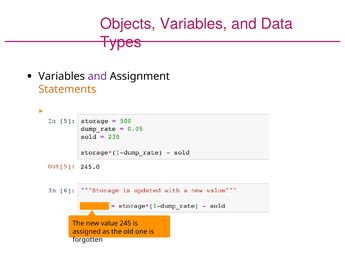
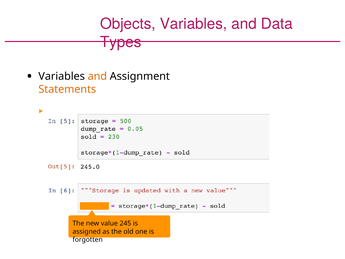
and colour: purple -> orange (97, 76)
